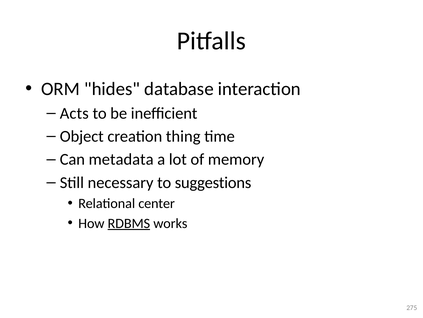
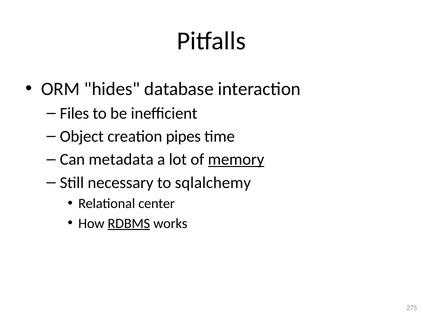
Acts: Acts -> Files (74, 113)
thing: thing -> pipes (183, 136)
memory underline: none -> present (236, 159)
suggestions: suggestions -> sqlalchemy (213, 182)
